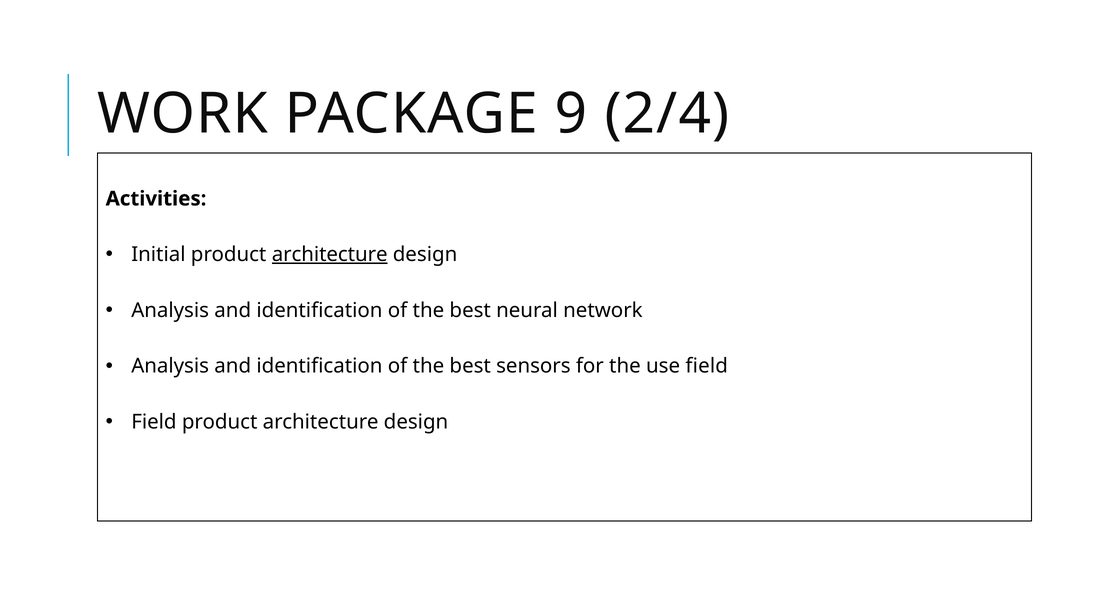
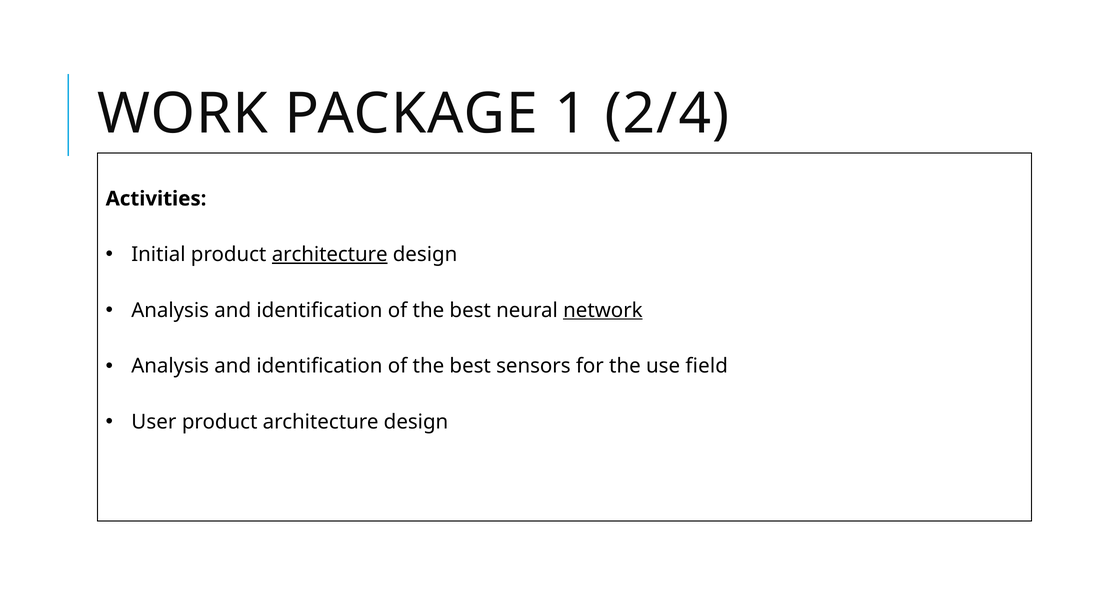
9: 9 -> 1 (571, 114)
network underline: none -> present (603, 310)
Field: Field -> User (154, 422)
